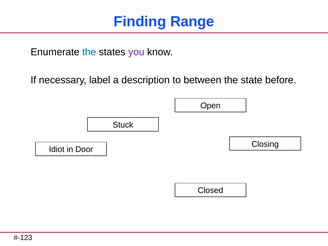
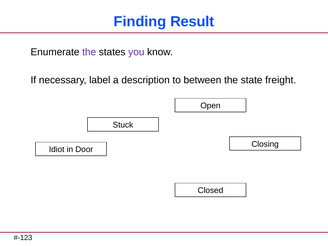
Range: Range -> Result (192, 22)
the colour: blue -> purple (89, 52)
before: before -> freight (281, 80)
